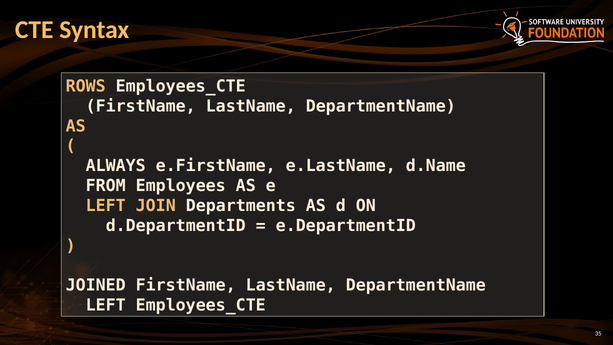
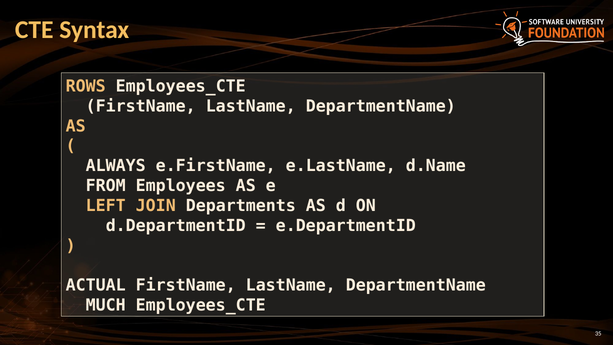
JOINED: JOINED -> ACTUAL (96, 285)
LEFT: LEFT -> MUCH (106, 305)
